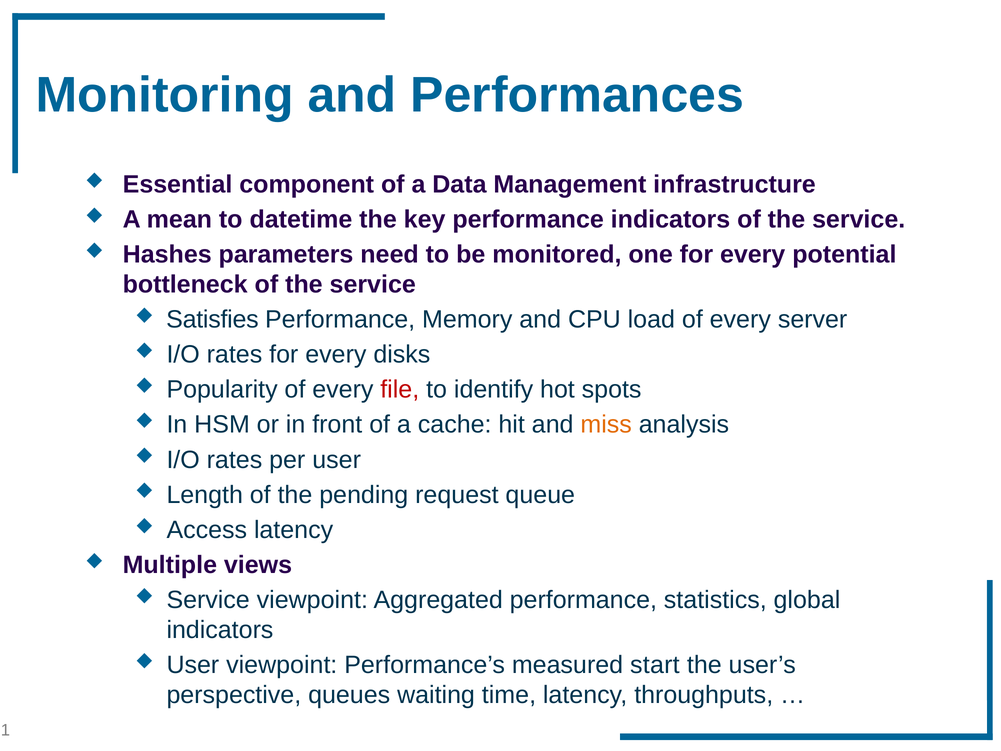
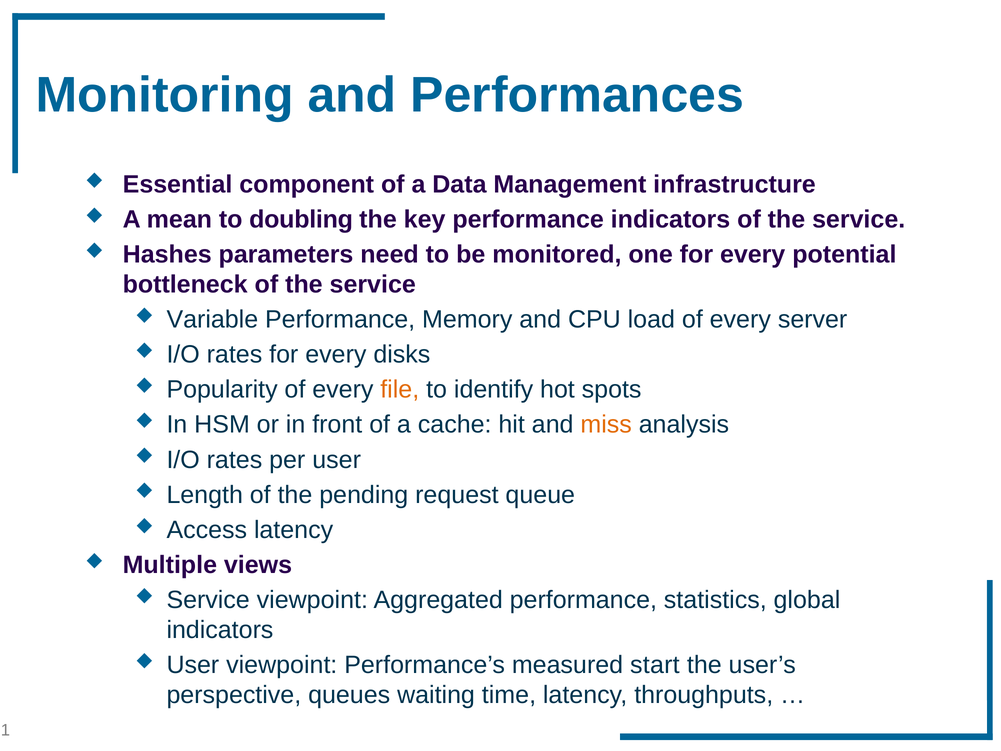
datetime: datetime -> doubling (301, 219)
Satisfies: Satisfies -> Variable (212, 319)
file colour: red -> orange (400, 390)
